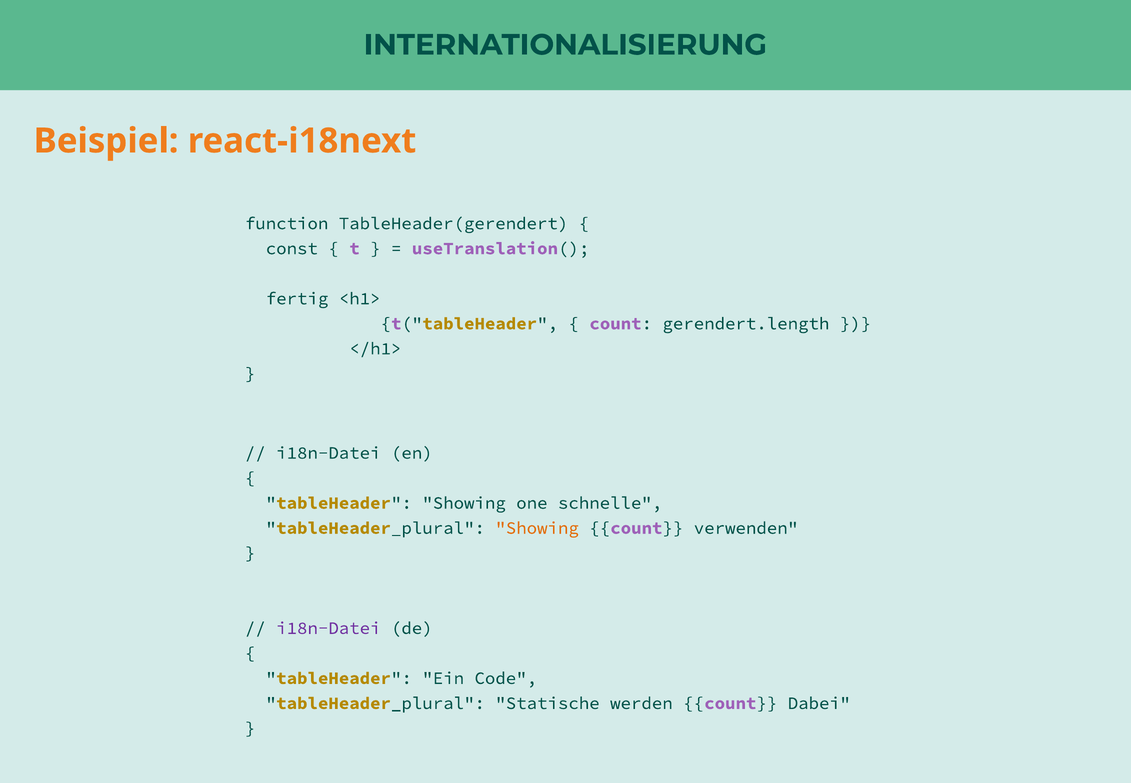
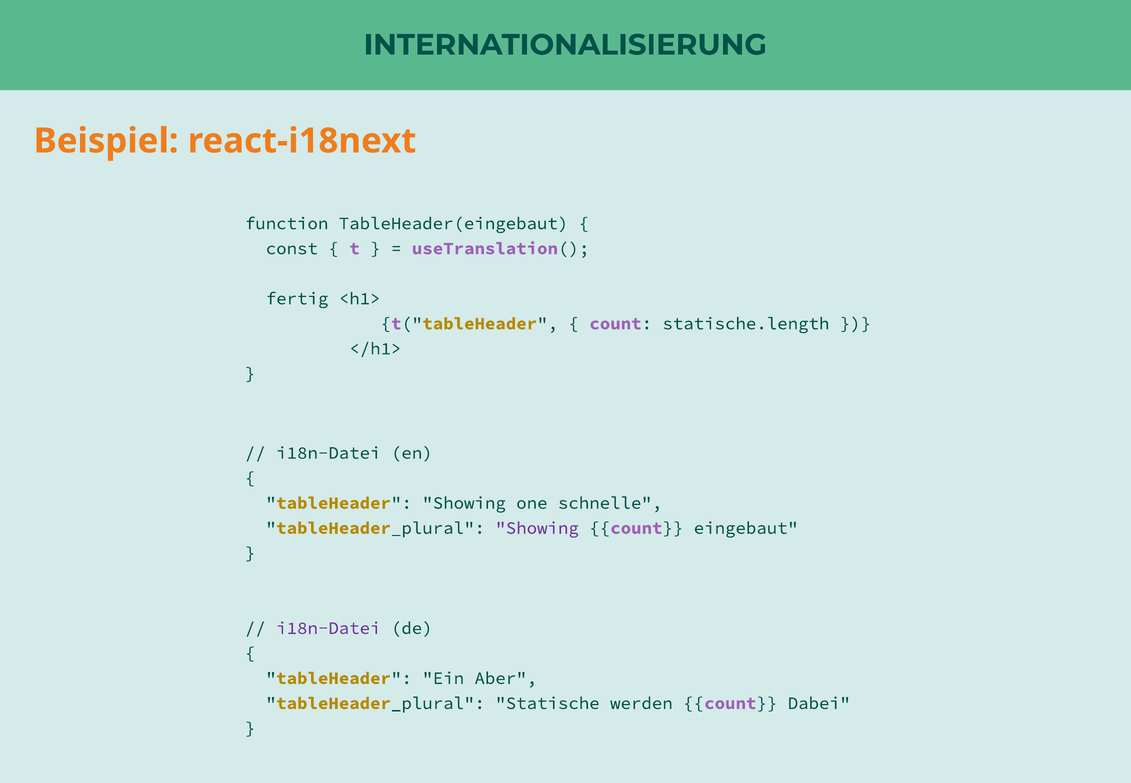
TableHeader(gerendert: TableHeader(gerendert -> TableHeader(eingebaut (454, 223)
gerendert.length: gerendert.length -> statische.length (746, 324)
Showing colour: orange -> purple (537, 528)
verwenden: verwenden -> eingebaut (746, 528)
Code: Code -> Aber (506, 678)
